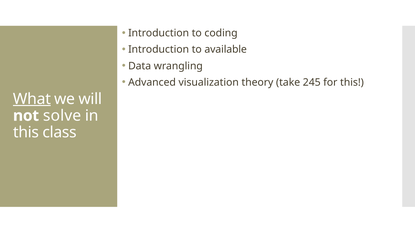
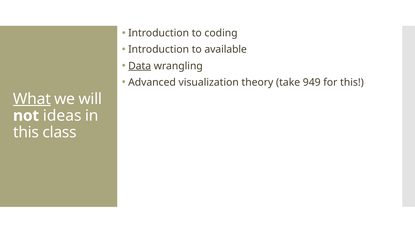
Data underline: none -> present (140, 66)
245: 245 -> 949 (312, 82)
solve: solve -> ideas (62, 116)
